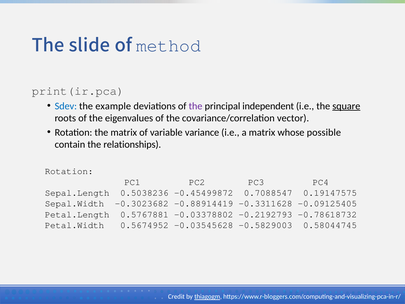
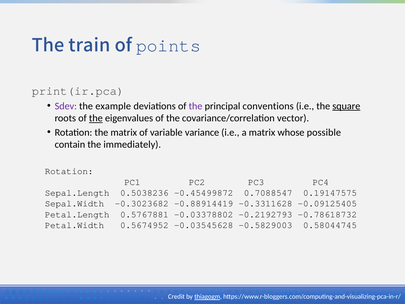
slide: slide -> train (89, 45)
method: method -> points (168, 45)
Sdev colour: blue -> purple (66, 106)
independent: independent -> conventions (268, 106)
the underline: none -> present (96, 118)
relationships: relationships -> immediately (132, 144)
